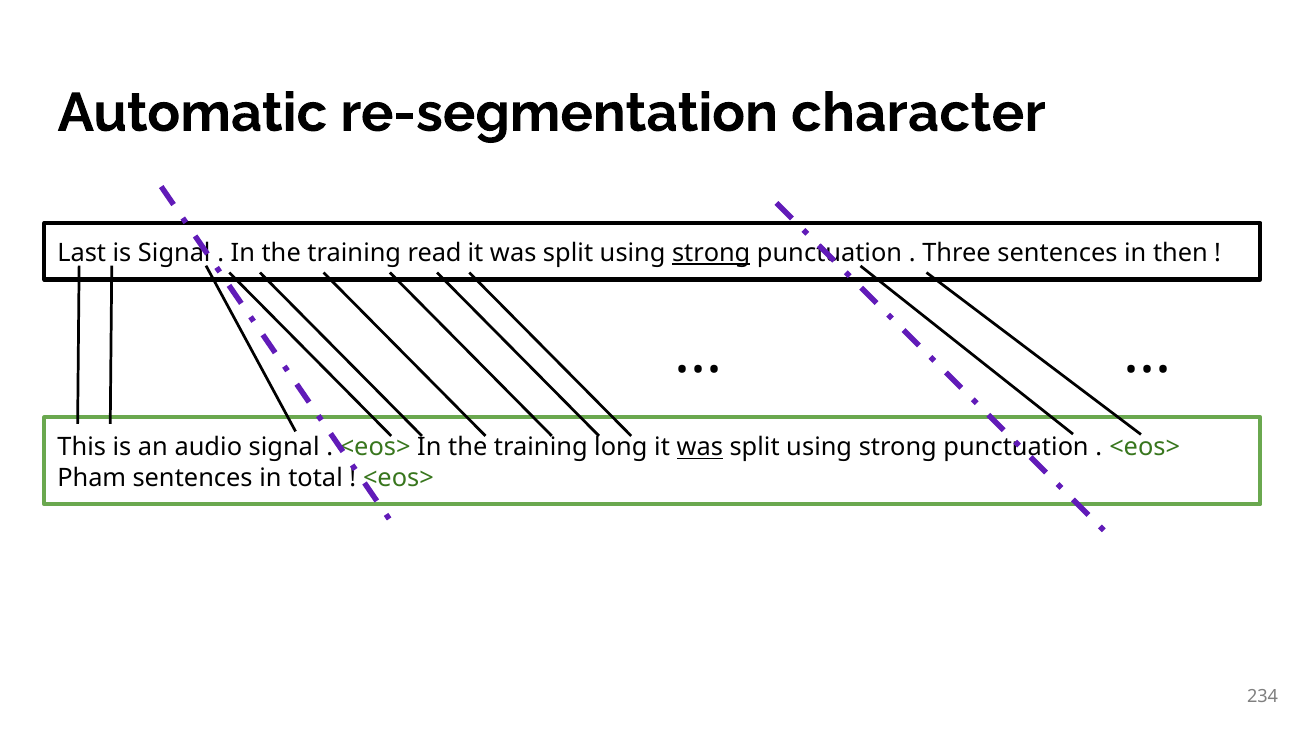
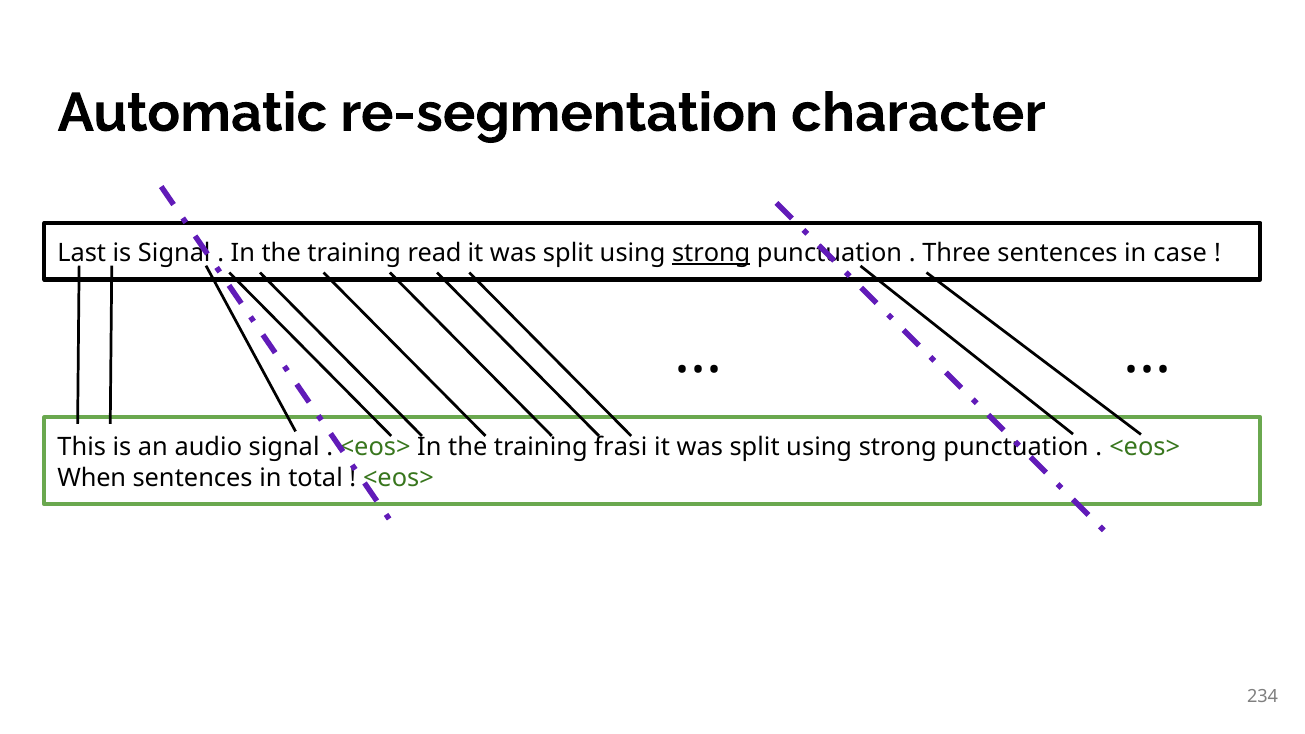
then: then -> case (1180, 253)
long: long -> frasi (621, 448)
was underline: present -> none (700, 448)
Pham: Pham -> When (92, 478)
